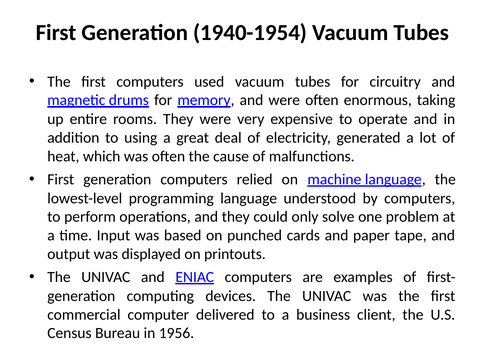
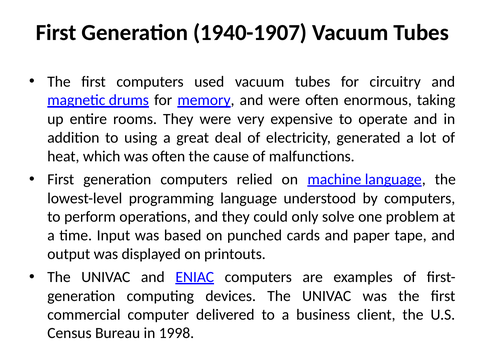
1940-1954: 1940-1954 -> 1940-1907 (250, 33)
1956: 1956 -> 1998 (176, 333)
